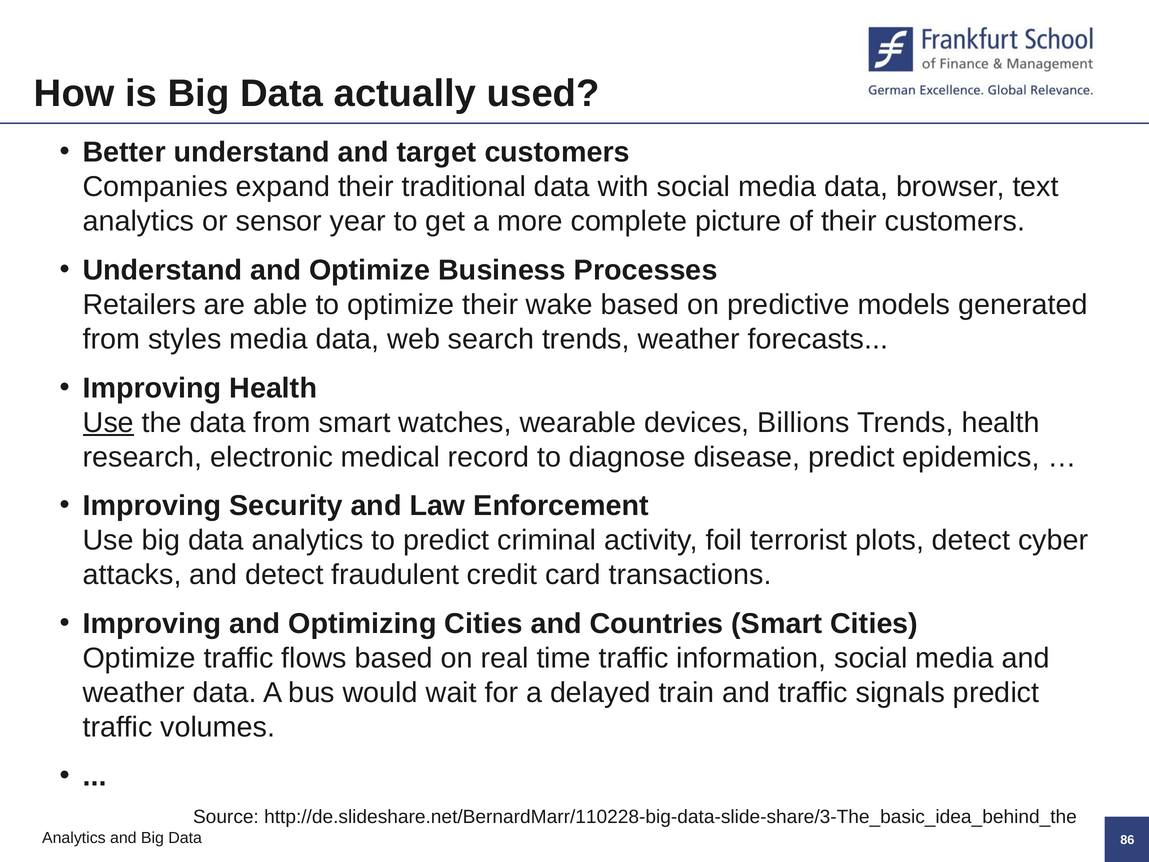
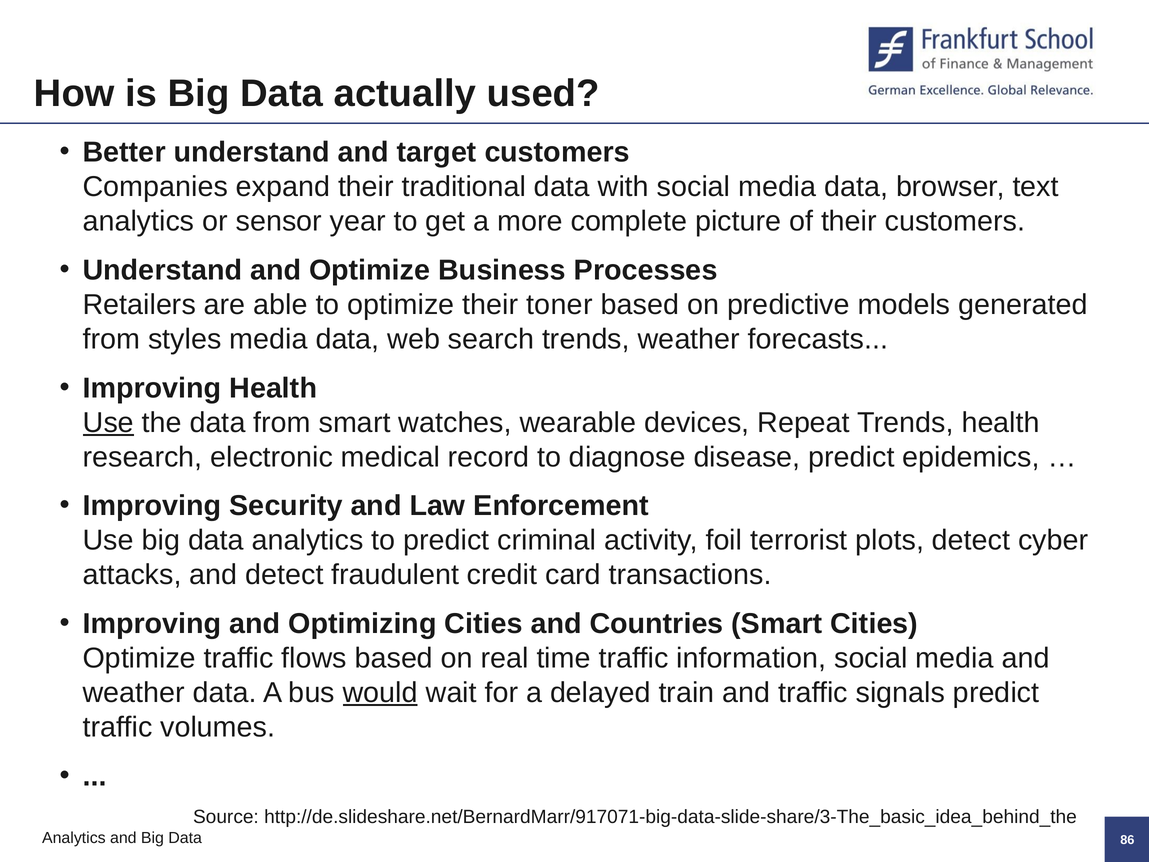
wake: wake -> toner (559, 305)
Billions: Billions -> Repeat (804, 422)
would underline: none -> present (380, 693)
http://de.slideshare.net/BernardMarr/110228-big-data-slide-share/3-The_basic_idea_behind_the: http://de.slideshare.net/BernardMarr/110228-big-data-slide-share/3-The_basic_idea_behind_the -> http://de.slideshare.net/BernardMarr/917071-big-data-slide-share/3-The_basic_idea_behind_the (671, 817)
